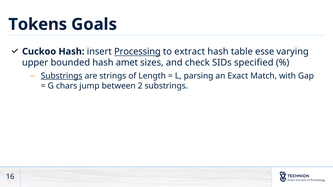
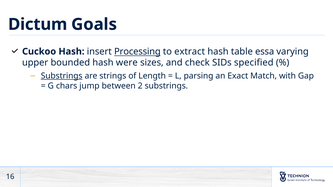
Tokens: Tokens -> Dictum (38, 24)
esse: esse -> essa (265, 52)
amet: amet -> were (127, 63)
